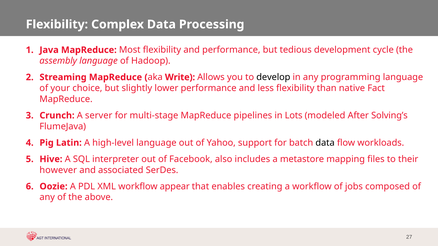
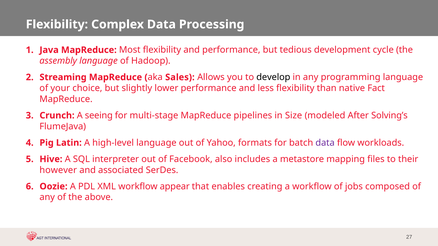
Write: Write -> Sales (180, 77)
server: server -> seeing (99, 116)
Lots: Lots -> Size (294, 116)
support: support -> formats (255, 143)
data colour: black -> purple (325, 143)
